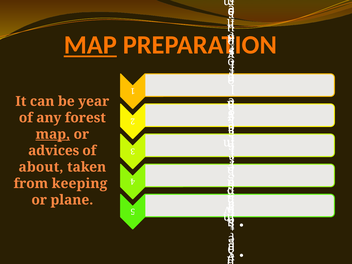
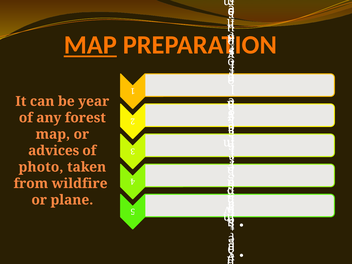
map underline: present -> none (53, 134)
about: about -> photo (41, 167)
keeping: keeping -> wildfire (80, 184)
